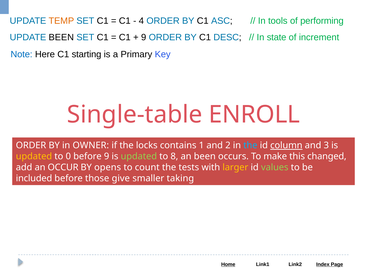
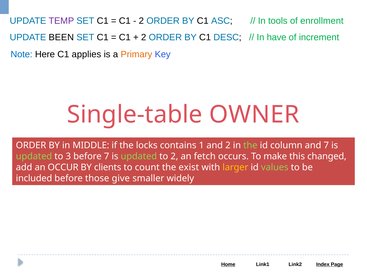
TEMP colour: orange -> purple (61, 21)
4: 4 -> 2 (141, 21)
performing: performing -> enrollment (322, 21)
9: 9 -> 2 (144, 37)
state: state -> have (277, 37)
starting: starting -> applies (86, 54)
Primary colour: black -> orange (136, 54)
ENROLL: ENROLL -> OWNER (254, 115)
OWNER: OWNER -> MIDDLE (91, 146)
the colour: light blue -> light green (250, 146)
column underline: present -> none (286, 146)
and 3: 3 -> 7 (326, 146)
updated colour: yellow -> light green (34, 157)
0: 0 -> 3 (68, 157)
before 9: 9 -> 7 (107, 157)
to 8: 8 -> 2 (174, 157)
an been: been -> fetch (205, 157)
opens: opens -> clients (108, 168)
tests: tests -> exist (189, 168)
taking: taking -> widely (180, 179)
